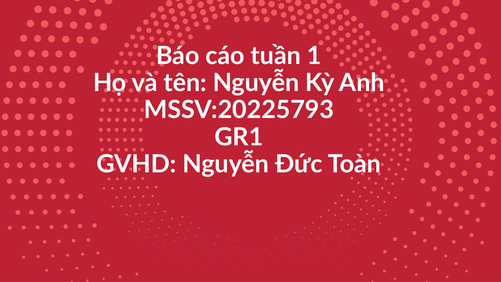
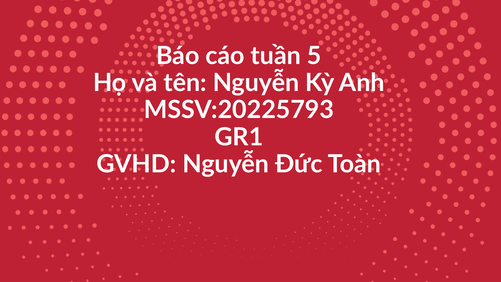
1: 1 -> 5 (314, 56)
